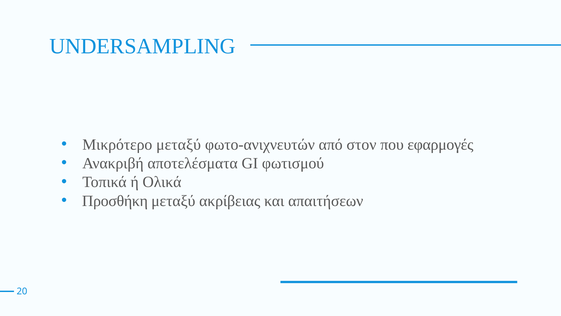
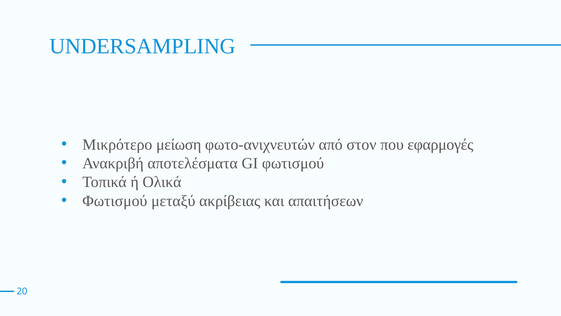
Μικρότερο μεταξύ: μεταξύ -> μείωση (179, 144)
Προσθήκη: Προσθήκη -> Φωτισμού (115, 201)
